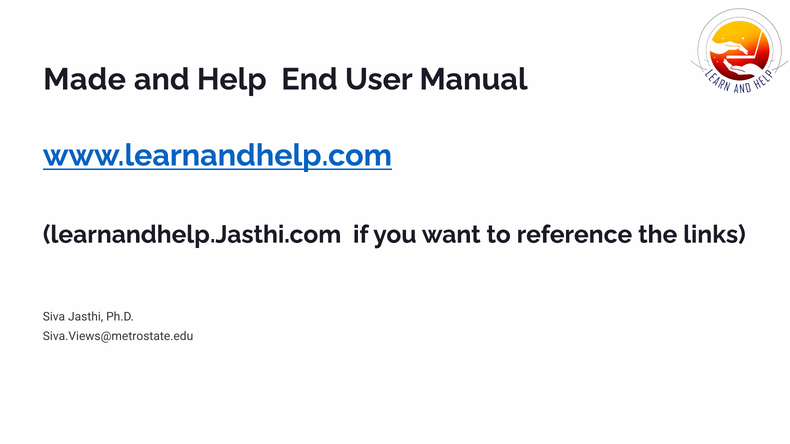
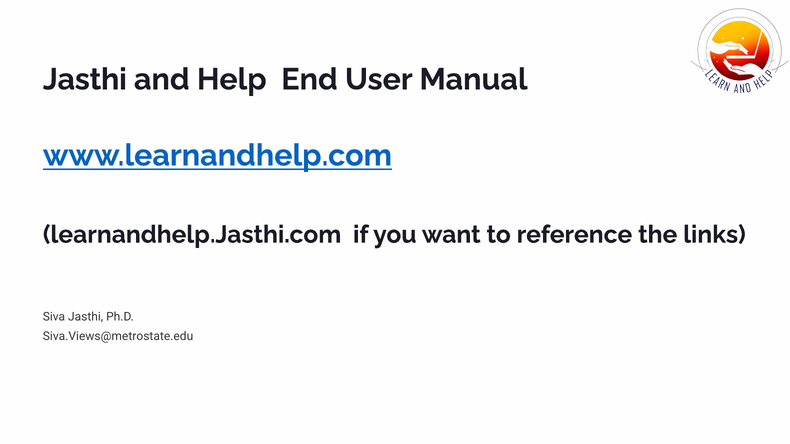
Made: Made -> Jasthi (85, 79)
